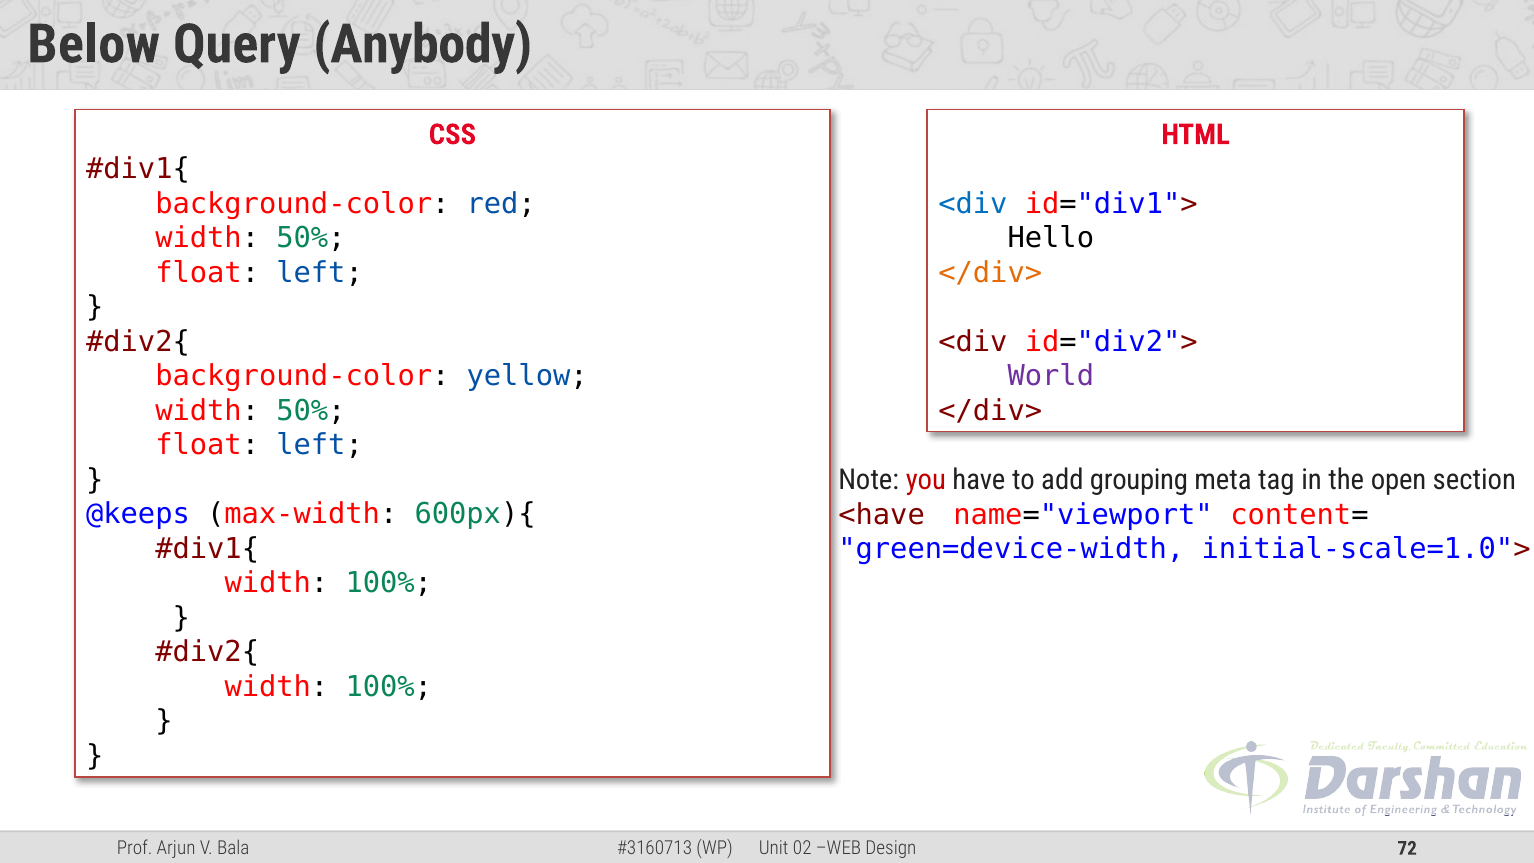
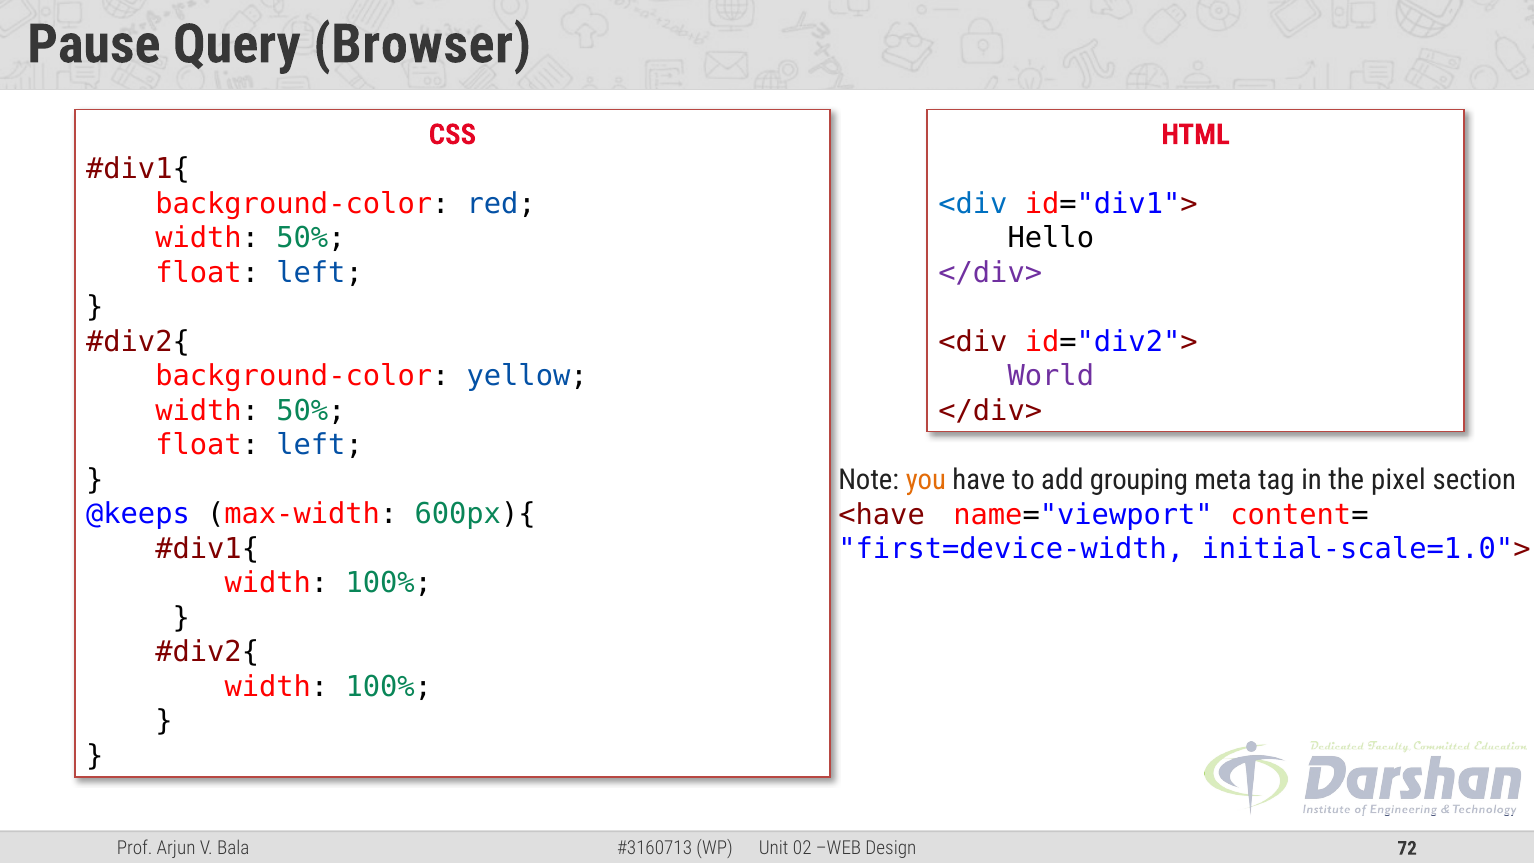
Below: Below -> Pause (94, 44)
Anybody: Anybody -> Browser (422, 44)
</div> colour: orange -> purple (990, 273)
you colour: red -> orange (926, 480)
open: open -> pixel (1398, 480)
green=device-width: green=device-width -> first=device-width (1011, 549)
